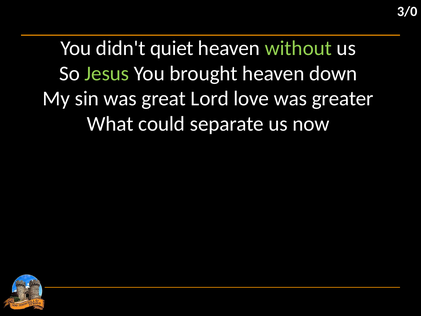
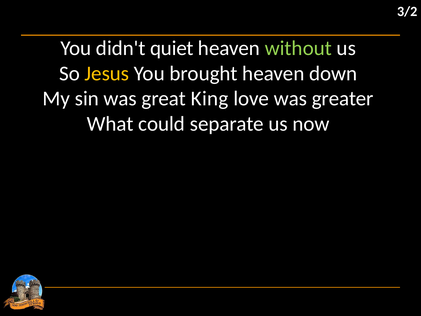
3/0: 3/0 -> 3/2 (407, 11)
Jesus colour: light green -> yellow (107, 73)
Lord: Lord -> King (210, 99)
